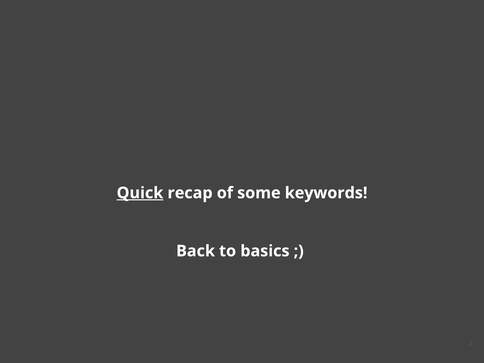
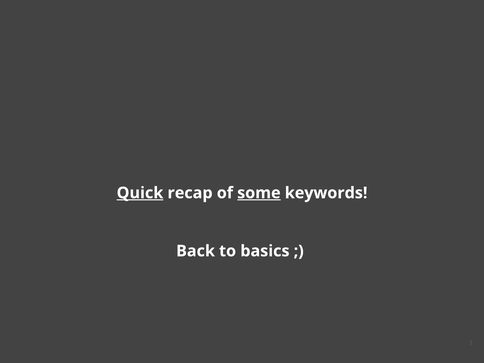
some underline: none -> present (259, 193)
